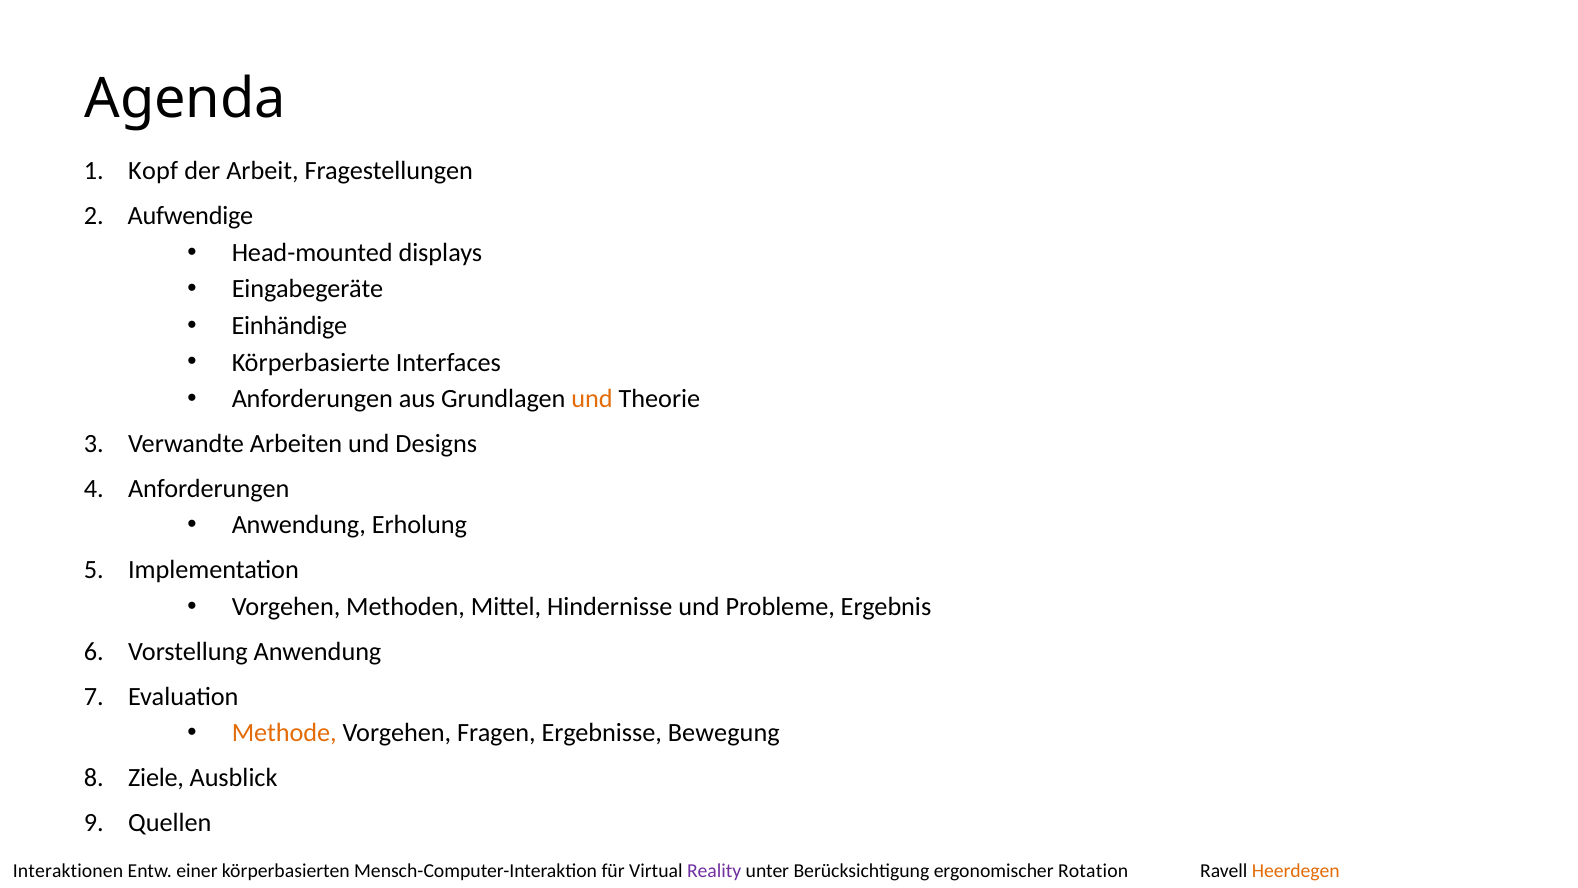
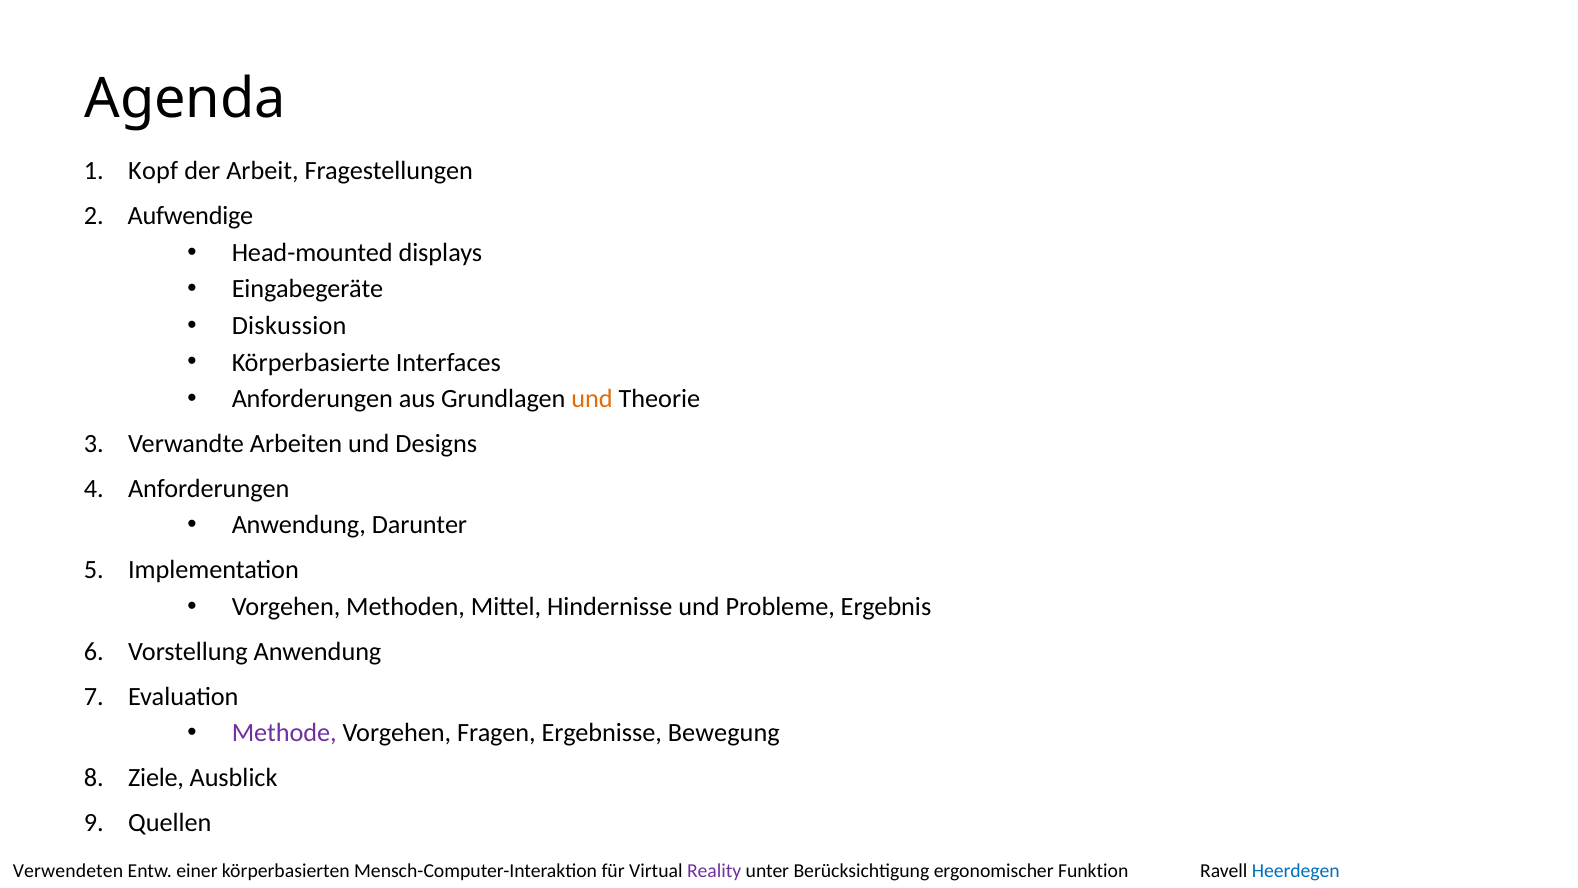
Einhändige: Einhändige -> Diskussion (289, 326)
Erholung: Erholung -> Darunter (420, 525)
Methode colour: orange -> purple (284, 733)
Interaktionen: Interaktionen -> Verwendeten (68, 870)
Rotation: Rotation -> Funktion (1093, 870)
Heerdegen colour: orange -> blue (1296, 870)
